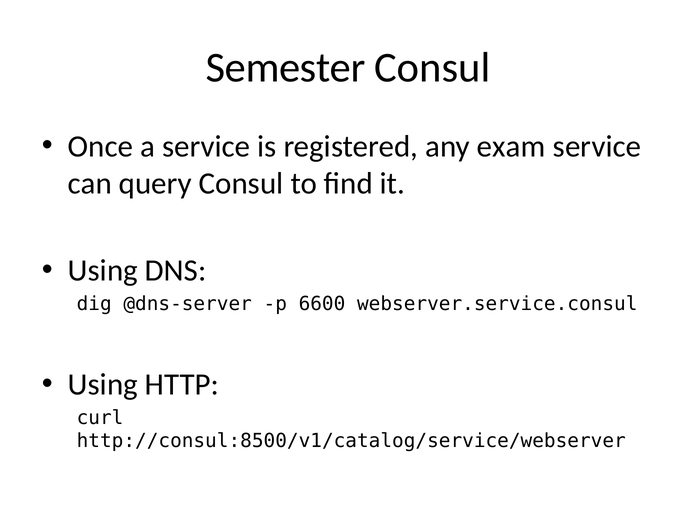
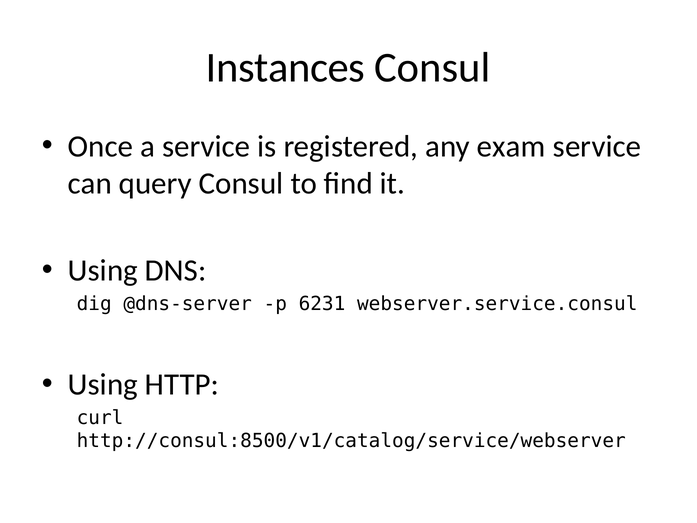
Semester: Semester -> Instances (286, 67)
6600: 6600 -> 6231 (322, 304)
